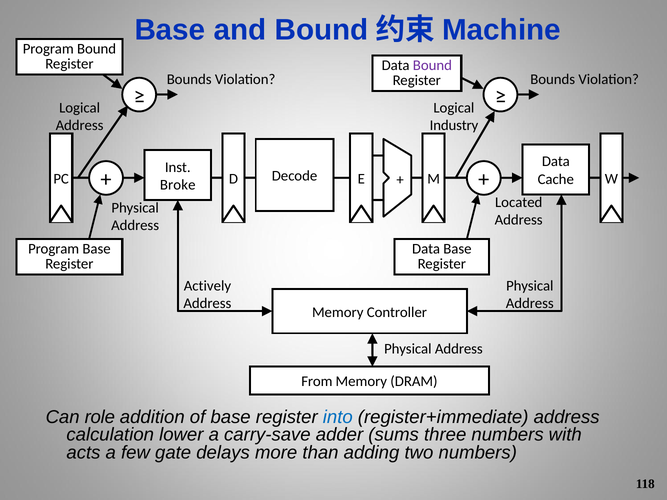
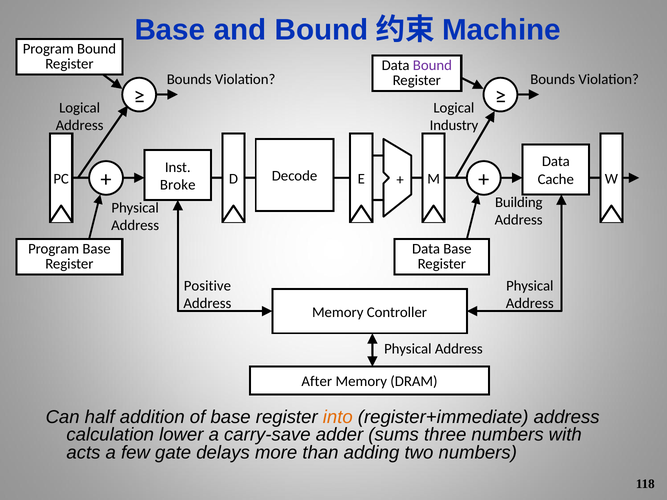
Located: Located -> Building (519, 202)
Actively: Actively -> Positive (207, 286)
From: From -> After (317, 382)
role: role -> half (100, 417)
into colour: blue -> orange (338, 417)
